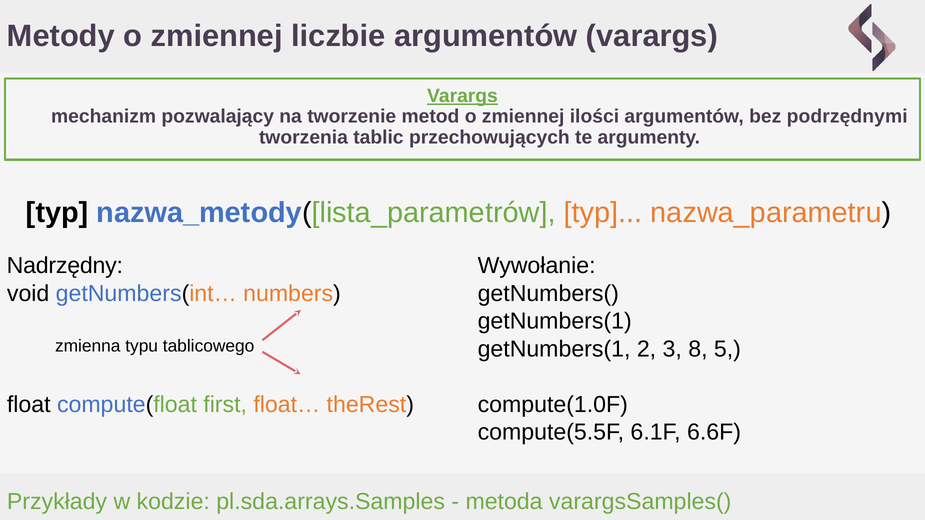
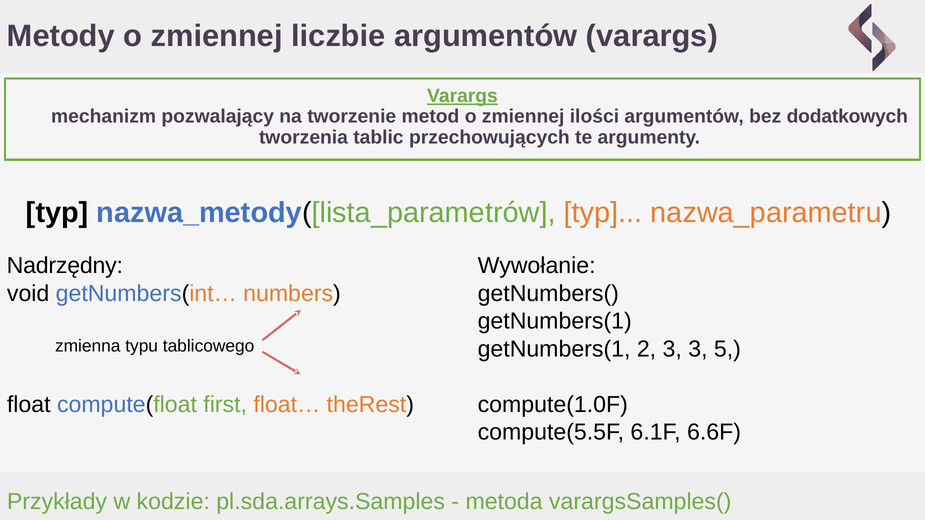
podrzędnymi: podrzędnymi -> dodatkowych (847, 117)
3 8: 8 -> 3 (698, 349)
